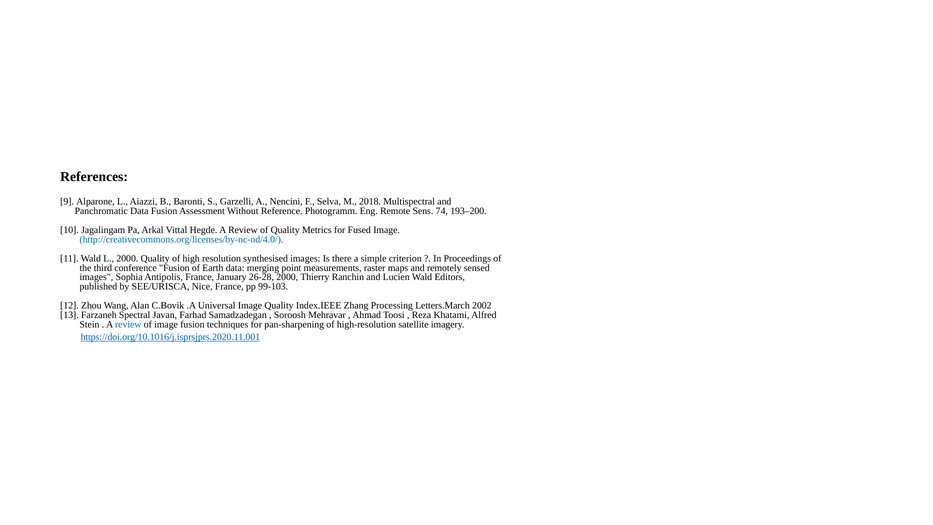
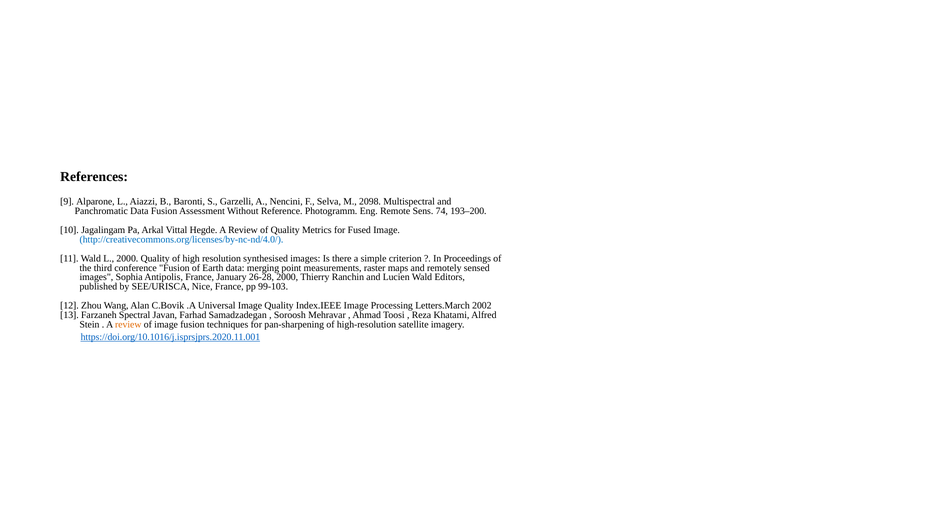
2018: 2018 -> 2098 (370, 202)
Index.IEEE Zhang: Zhang -> Image (356, 306)
review colour: blue -> orange (128, 324)
